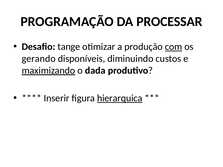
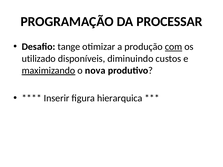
gerando: gerando -> utilizado (39, 59)
dada: dada -> nova (95, 71)
hierarquica underline: present -> none (120, 98)
